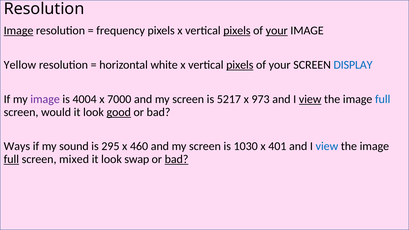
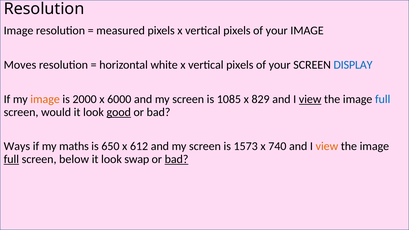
Image underline: present -> none (19, 31)
frequency: frequency -> measured (121, 31)
pixels underline: present -> none (237, 31)
your underline: present -> none (277, 31)
Yellow: Yellow -> Moves (20, 65)
pixels underline: present -> none (240, 65)
image colour: purple -> orange (45, 99)
4004: 4004 -> 2000 (85, 99)
7000: 7000 -> 6000 (119, 99)
5217: 5217 -> 1085 (229, 99)
973: 973 -> 829 (261, 99)
sound: sound -> maths (74, 146)
295: 295 -> 650 (110, 146)
460: 460 -> 612 (139, 146)
1030: 1030 -> 1573 (246, 146)
401: 401 -> 740 (277, 146)
view colour: blue -> orange (327, 146)
mixed: mixed -> below (74, 159)
